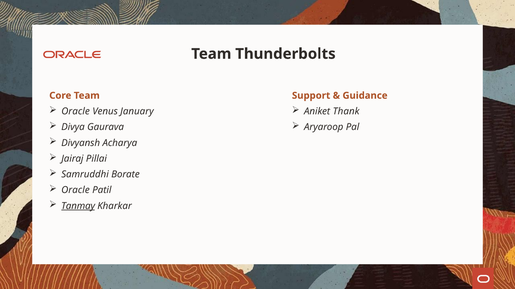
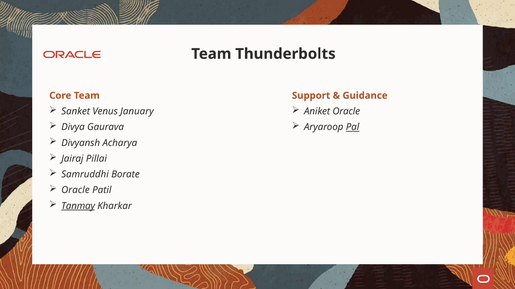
Oracle: Oracle -> Sanket (76, 112)
Aniket Thank: Thank -> Oracle (346, 112)
Pal underline: none -> present (353, 127)
